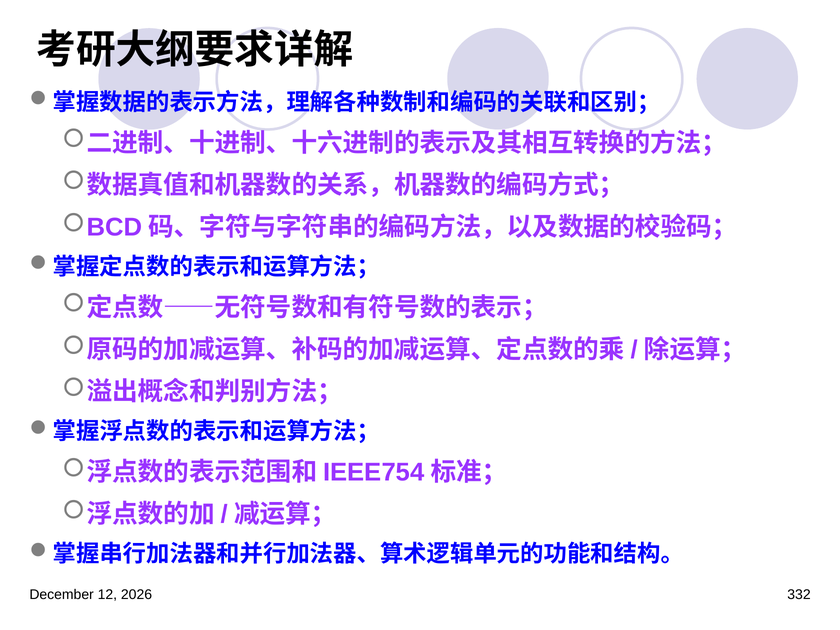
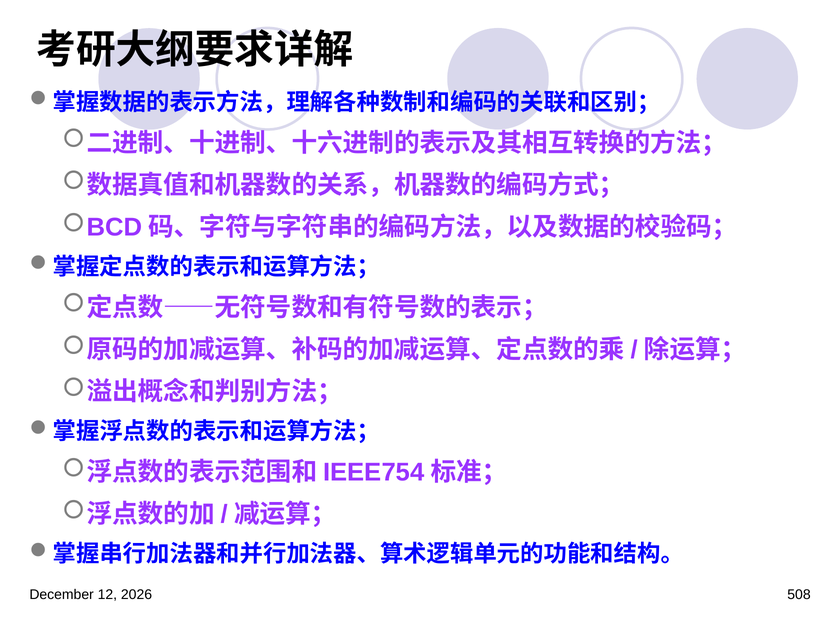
332: 332 -> 508 (799, 595)
